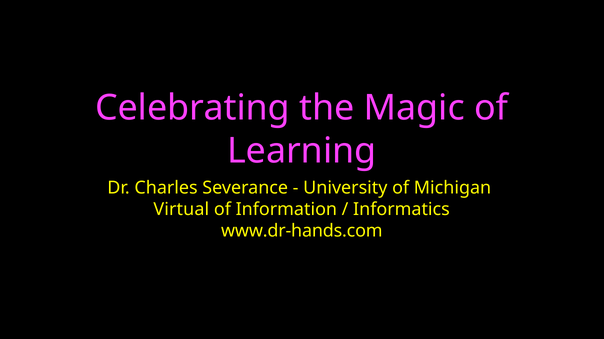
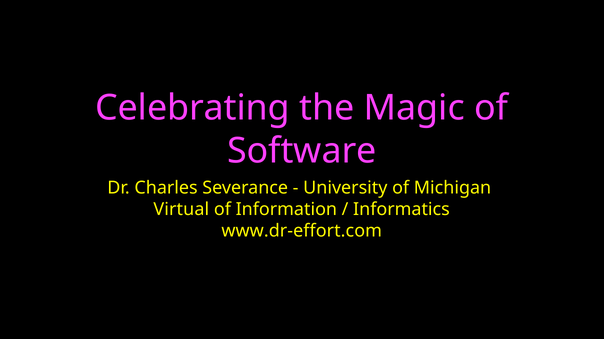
Learning: Learning -> Software (302, 151)
www.dr-hands.com: www.dr-hands.com -> www.dr-effort.com (302, 232)
